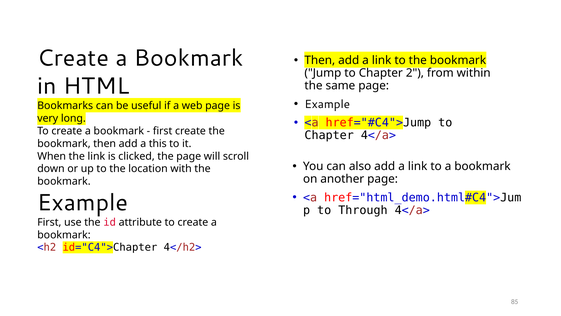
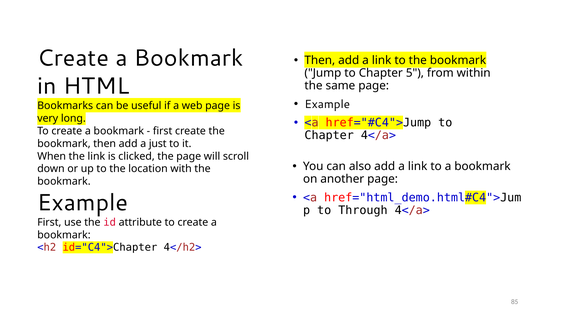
2: 2 -> 5 (415, 73)
this: this -> just (158, 143)
